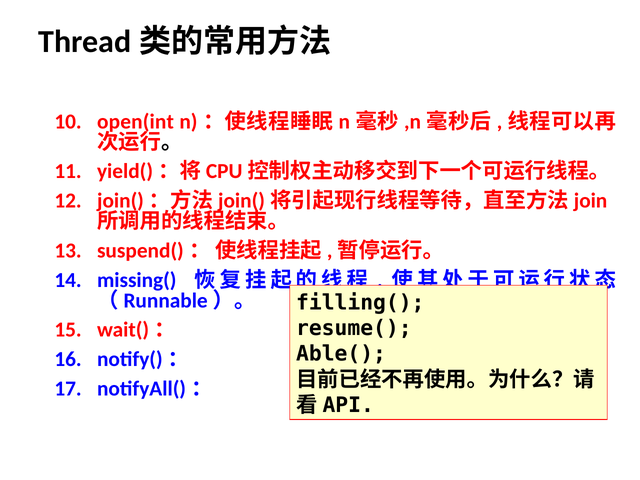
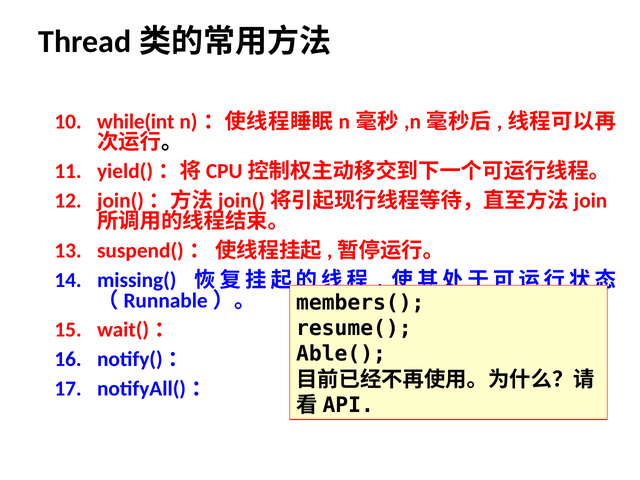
open(int: open(int -> while(int (136, 122)
filling(: filling( -> members( (360, 303)
